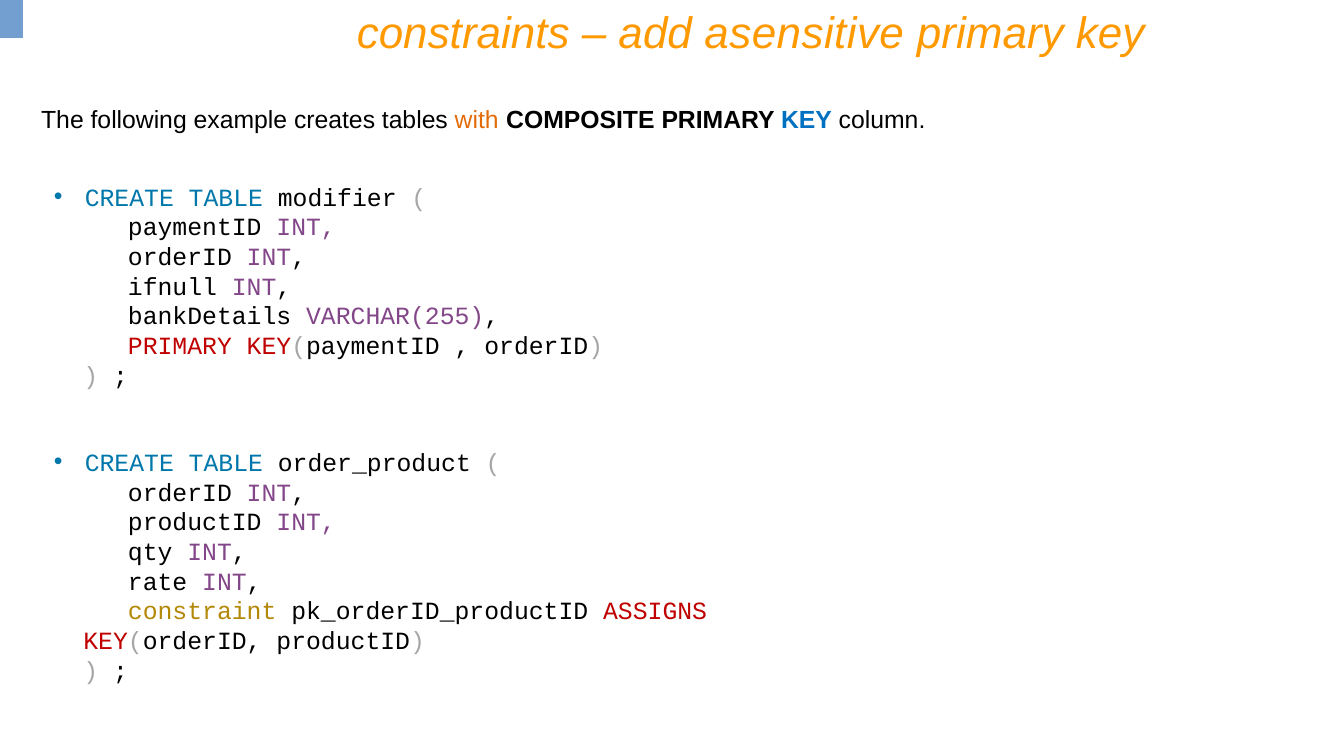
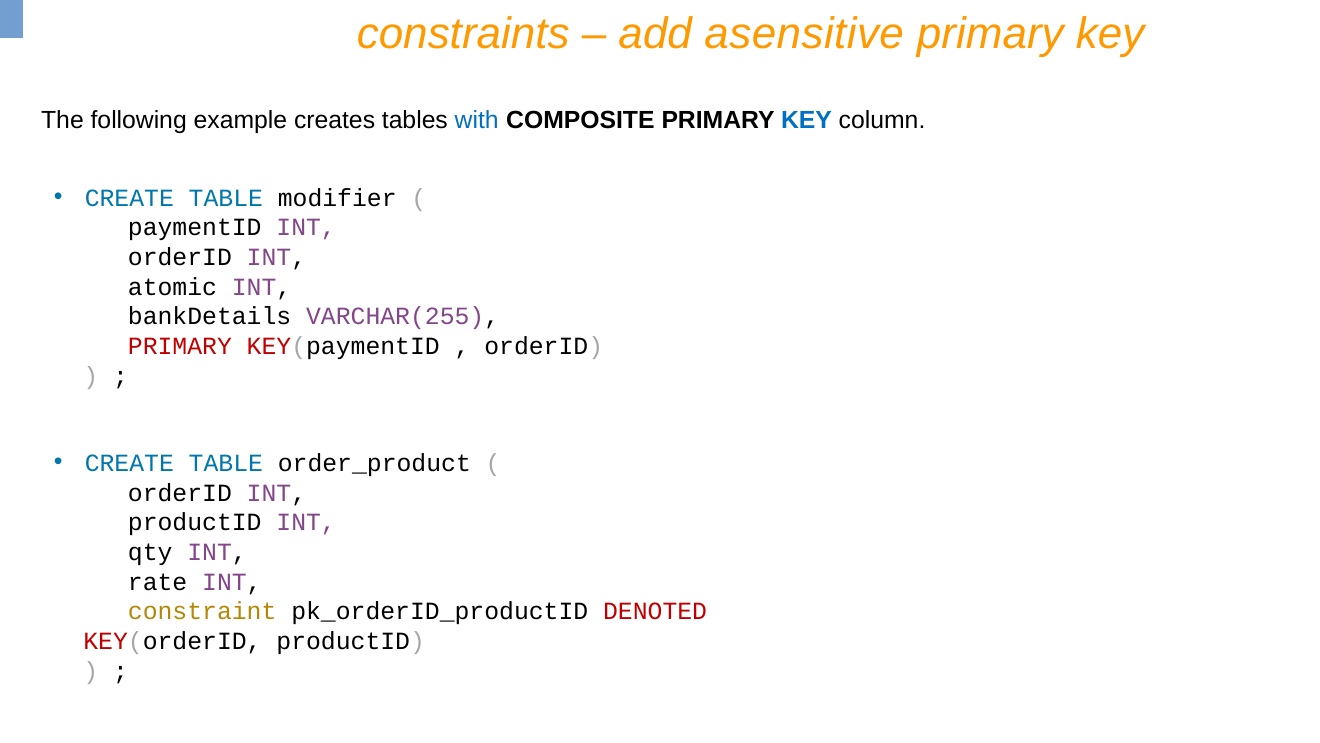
with colour: orange -> blue (477, 120)
ifnull: ifnull -> atomic (172, 287)
ASSIGNS: ASSIGNS -> DENOTED (655, 611)
